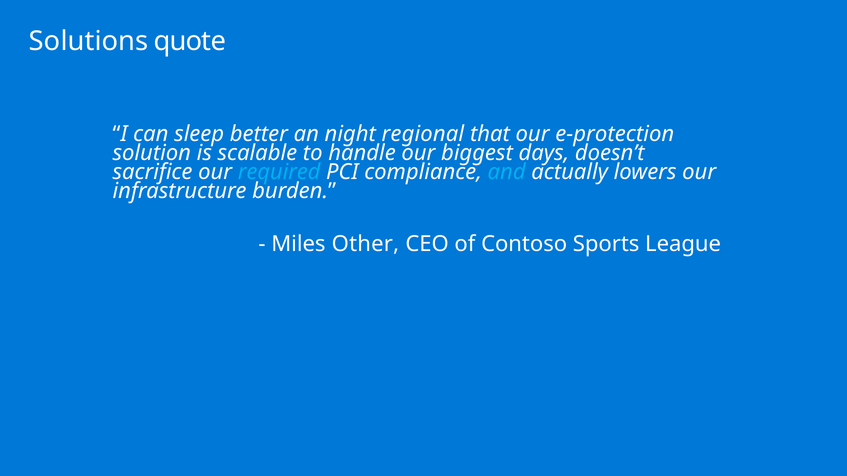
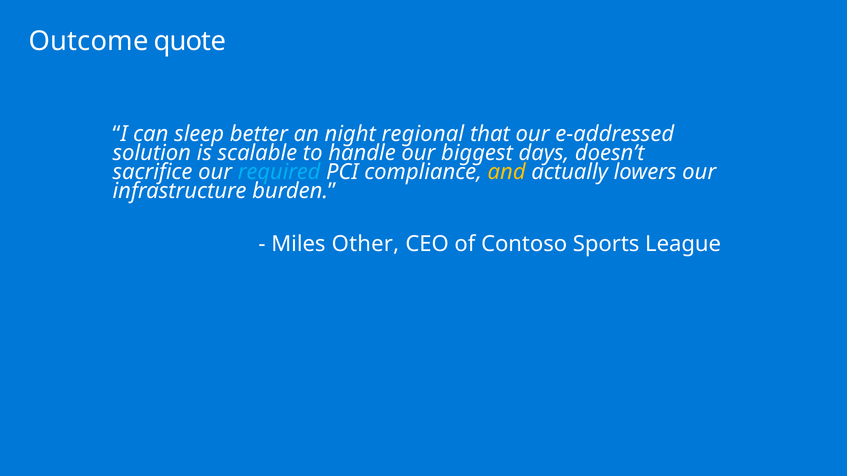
Solutions: Solutions -> Outcome (89, 41)
e-protection: e-protection -> e-addressed (615, 134)
and colour: light blue -> yellow (507, 172)
